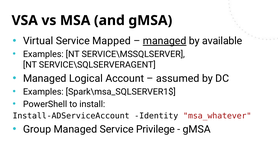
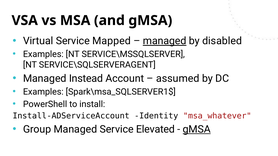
available: available -> disabled (222, 41)
Logical: Logical -> Instead (86, 79)
Privilege: Privilege -> Elevated (155, 129)
gMSA underline: none -> present (197, 129)
